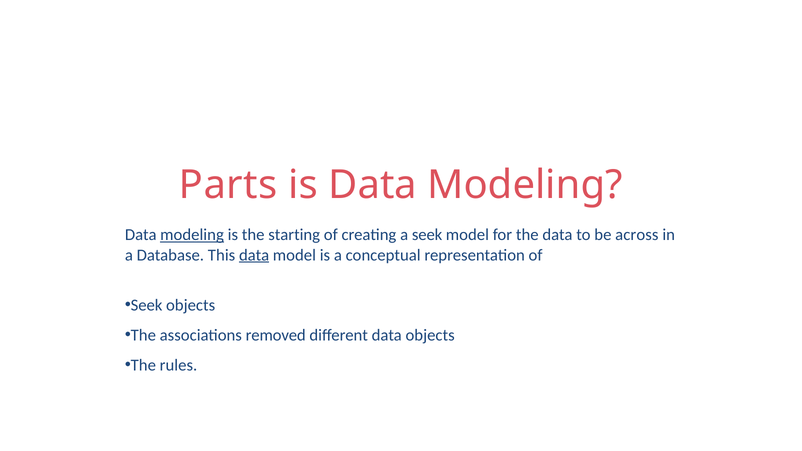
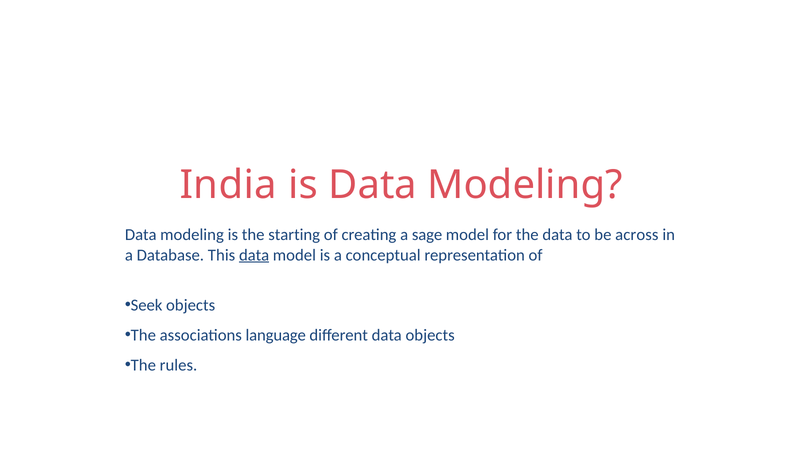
Parts: Parts -> India (228, 185)
modeling underline: present -> none (192, 235)
a seek: seek -> sage (427, 235)
removed: removed -> language (276, 335)
